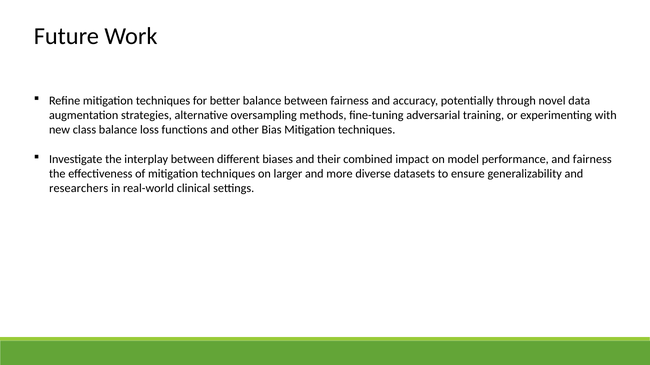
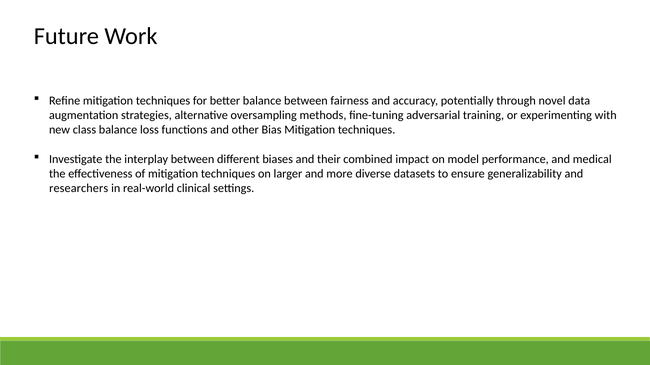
and fairness: fairness -> medical (592, 159)
